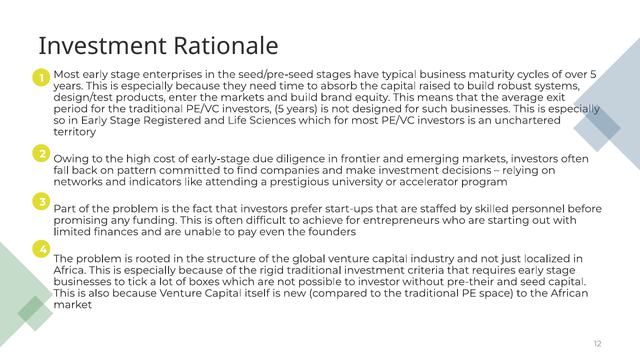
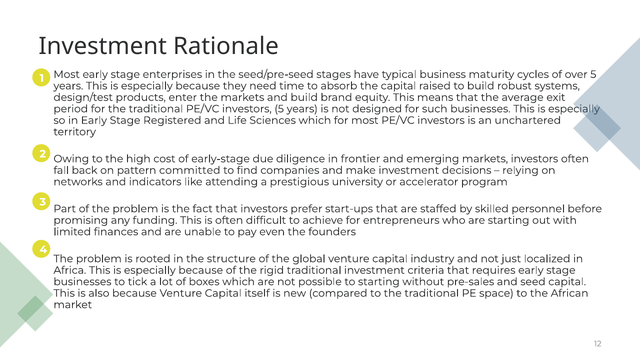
to investor: investor -> starting (379, 282)
pre-their: pre-their -> pre-sales (471, 282)
